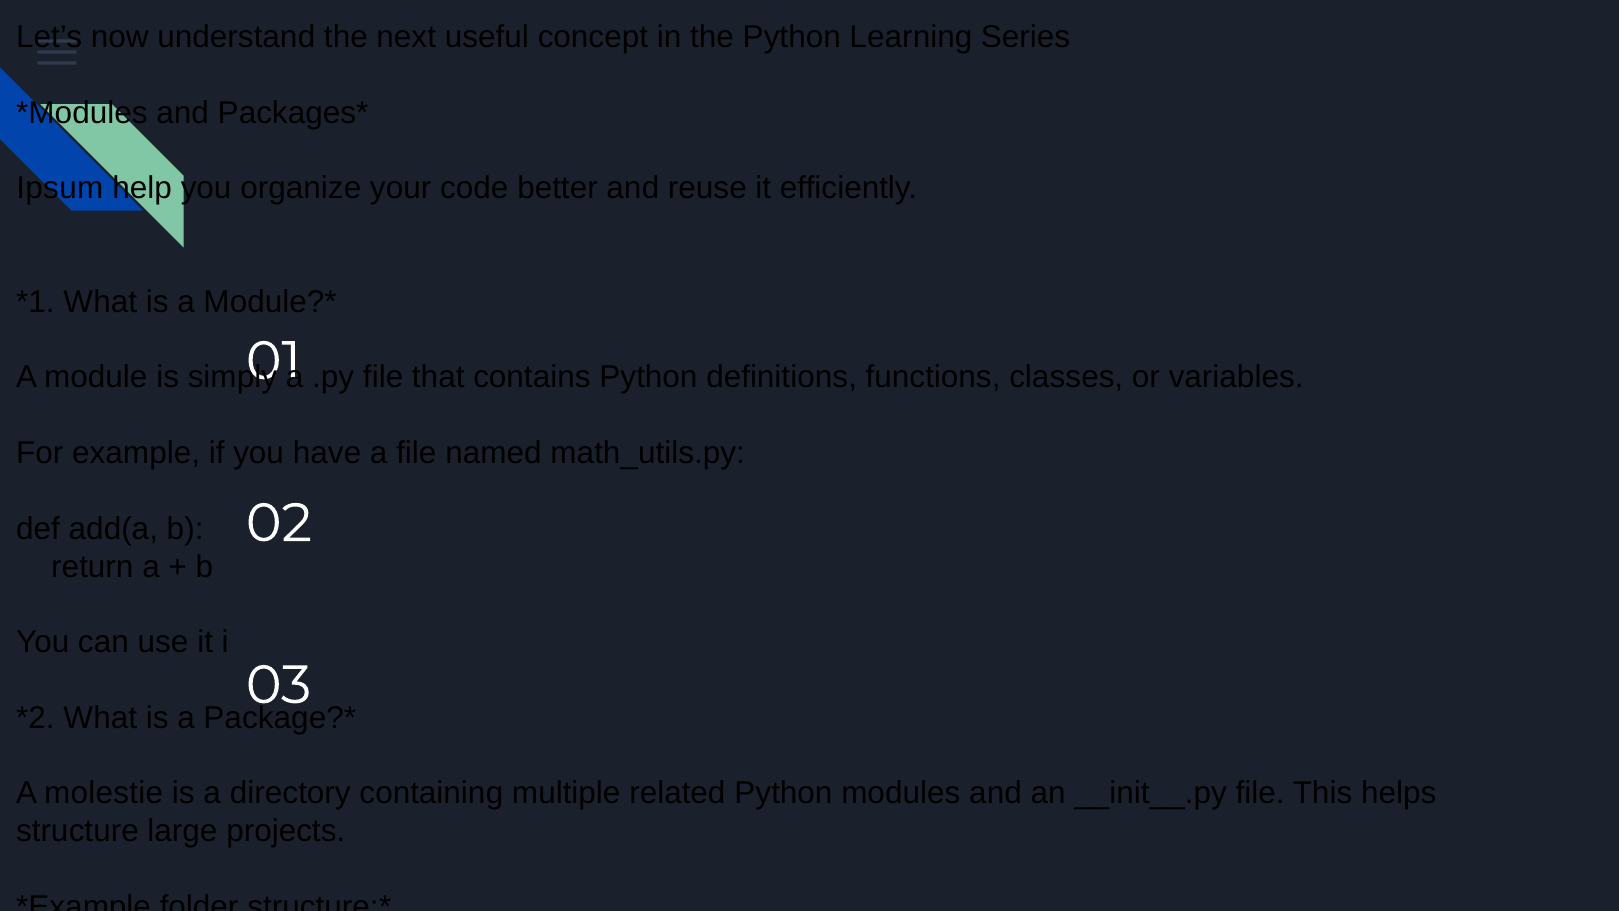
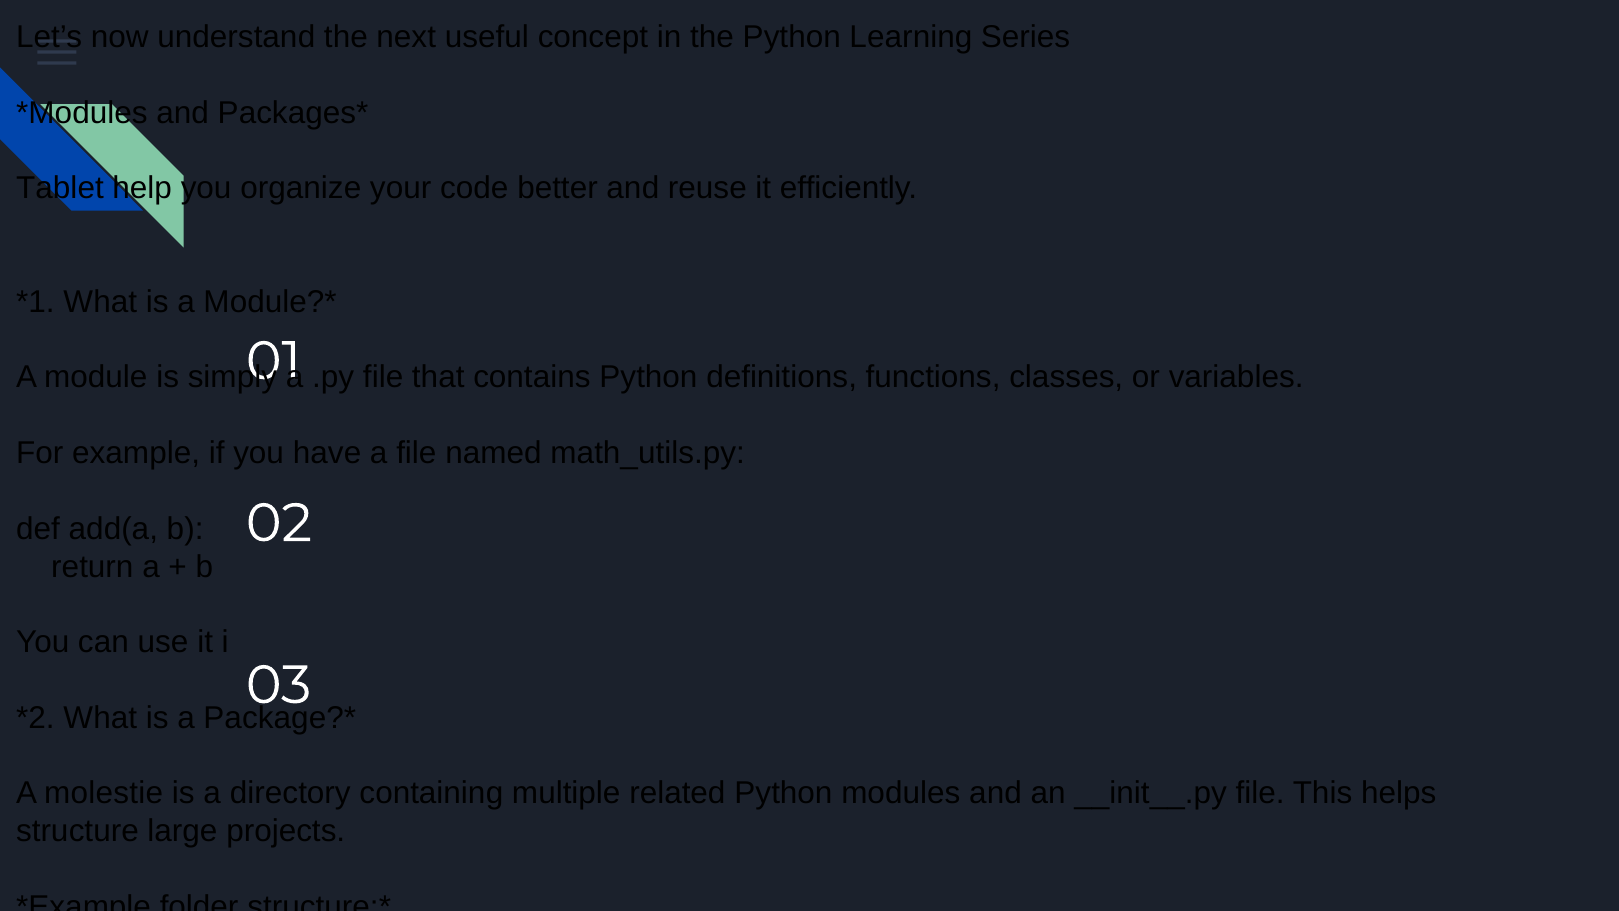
Ipsum: Ipsum -> Tablet (60, 188)
